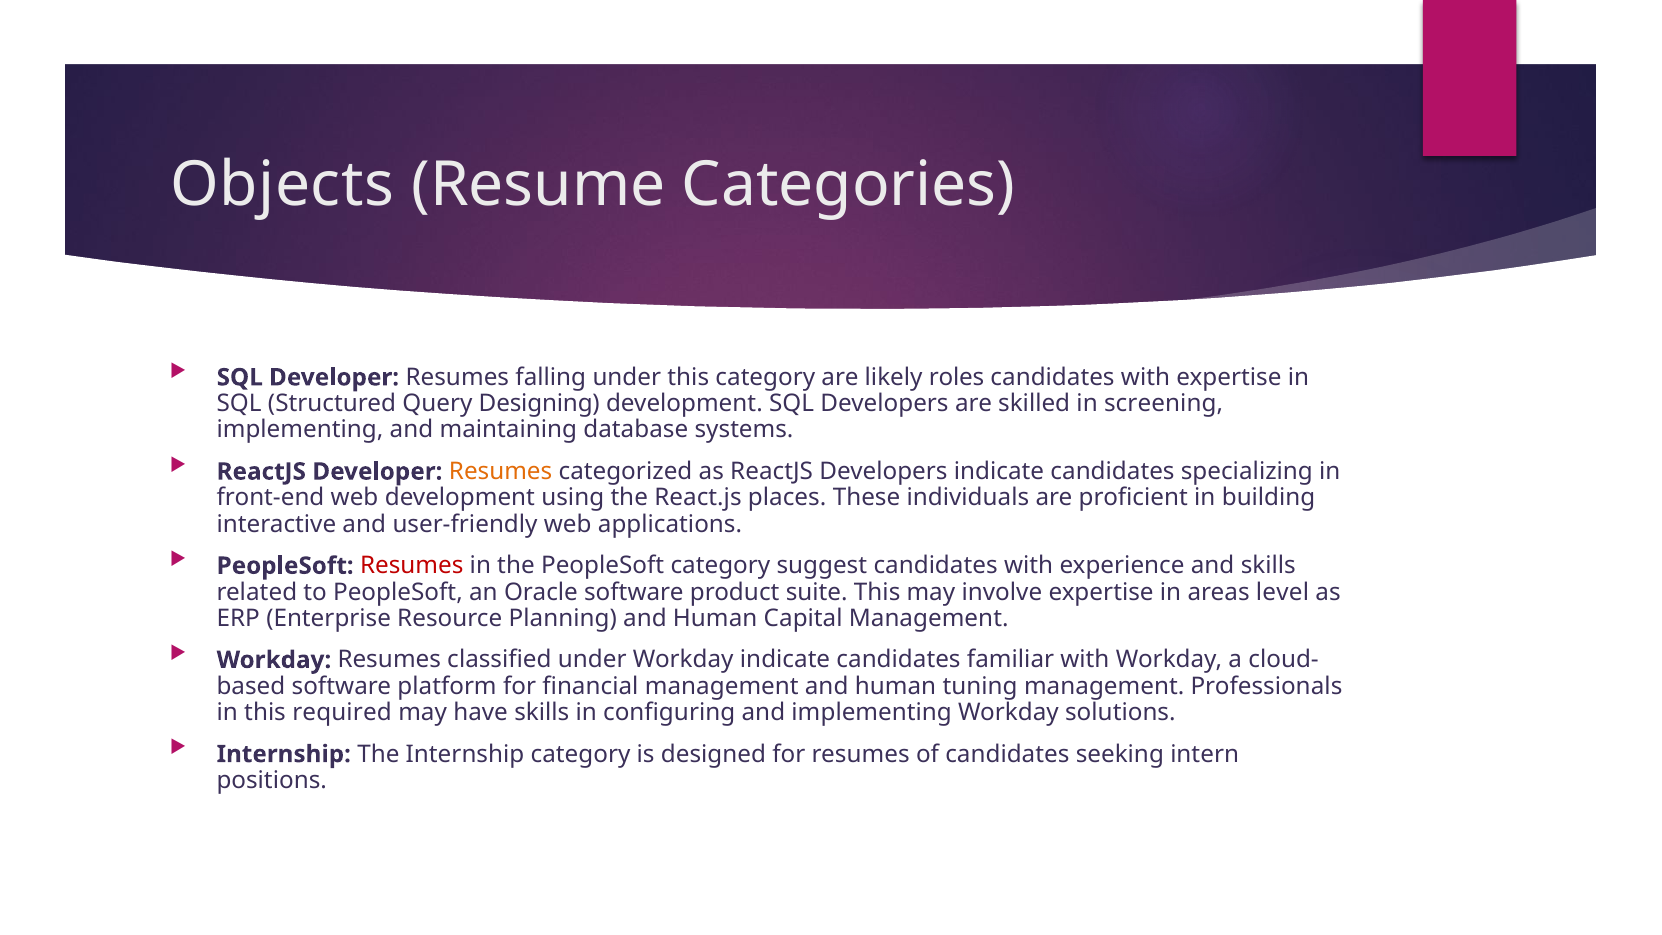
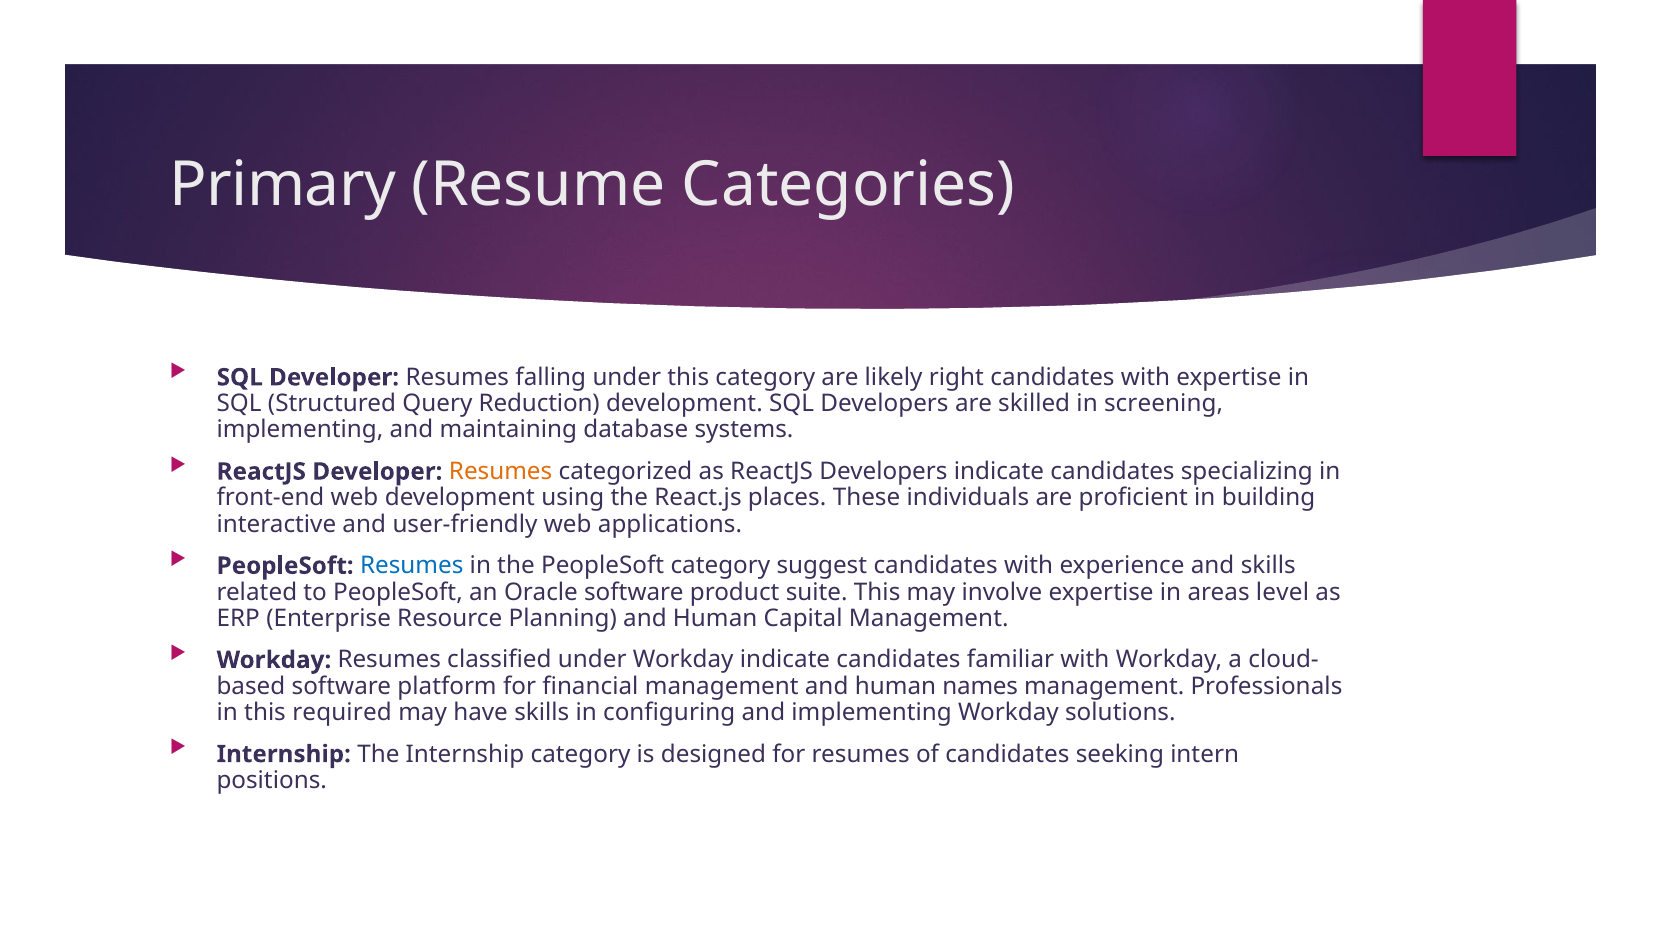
Objects: Objects -> Primary (283, 185)
roles: roles -> right (956, 377)
Designing: Designing -> Reduction (539, 404)
Resumes colour: red -> blue (412, 566)
tuning: tuning -> names (980, 686)
